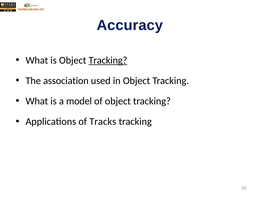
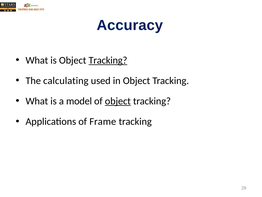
association: association -> calculating (66, 80)
object underline: none -> present (118, 101)
Tracks: Tracks -> Frame (103, 121)
